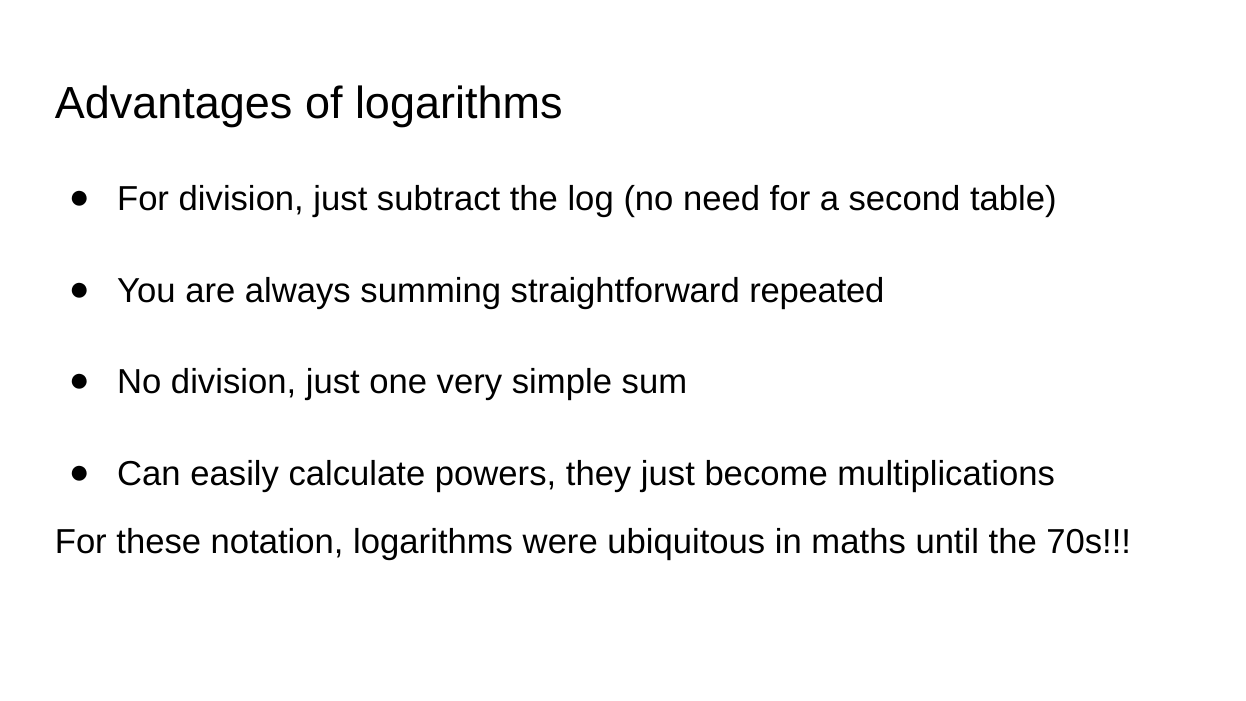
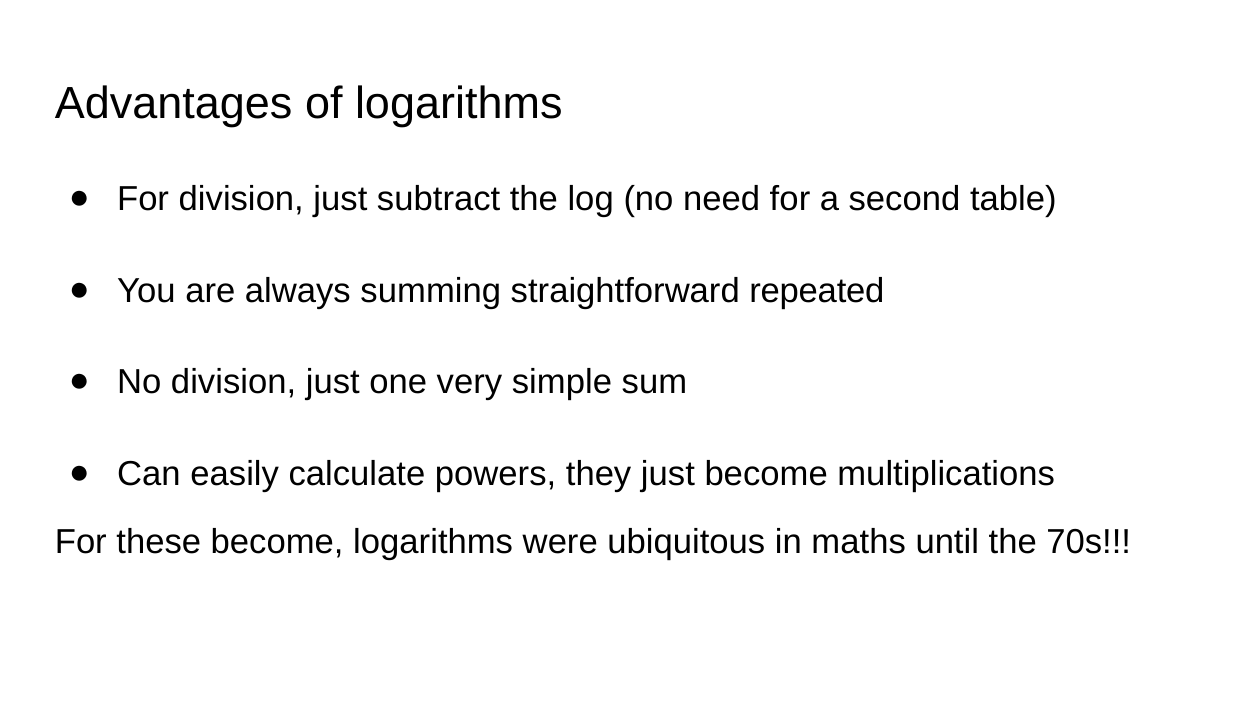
these notation: notation -> become (277, 542)
